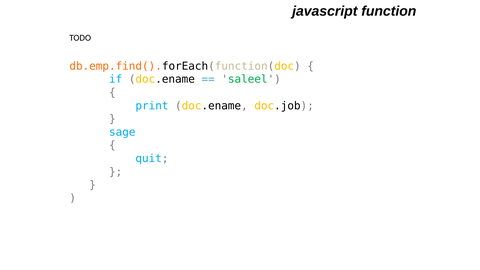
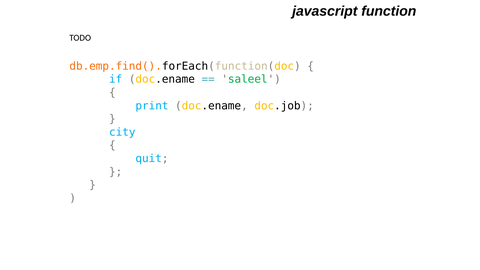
sage: sage -> city (122, 132)
